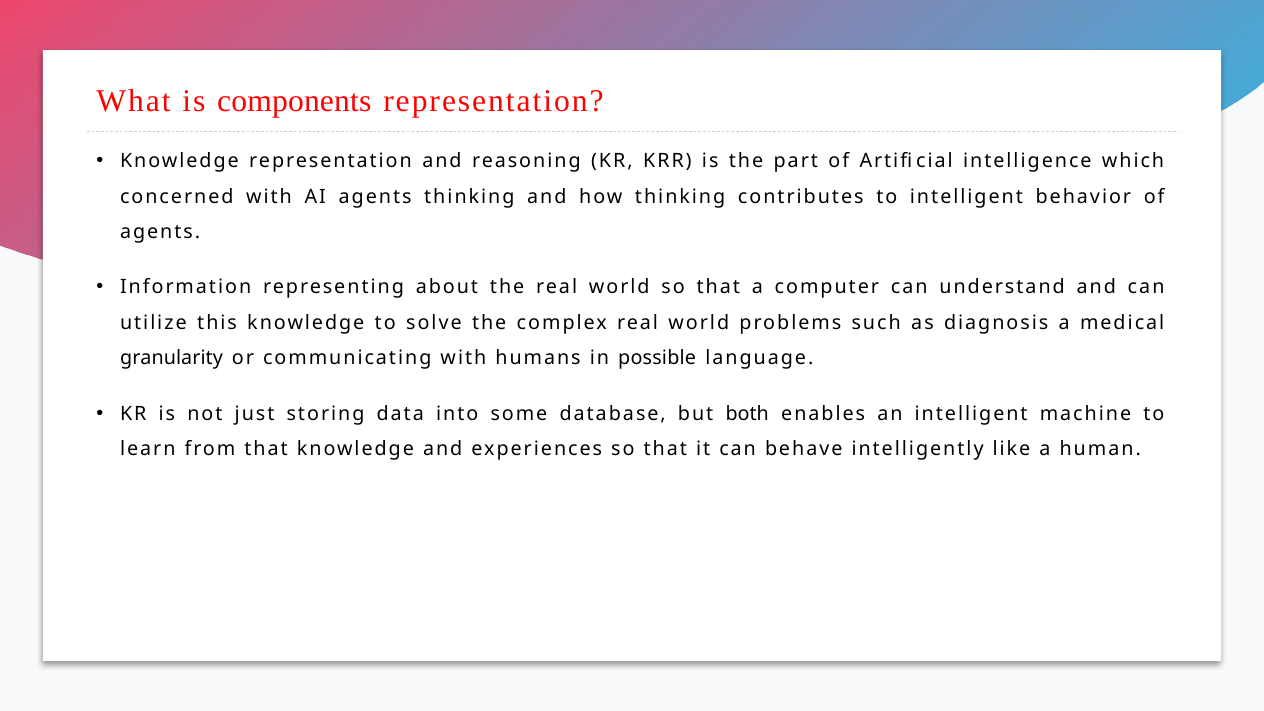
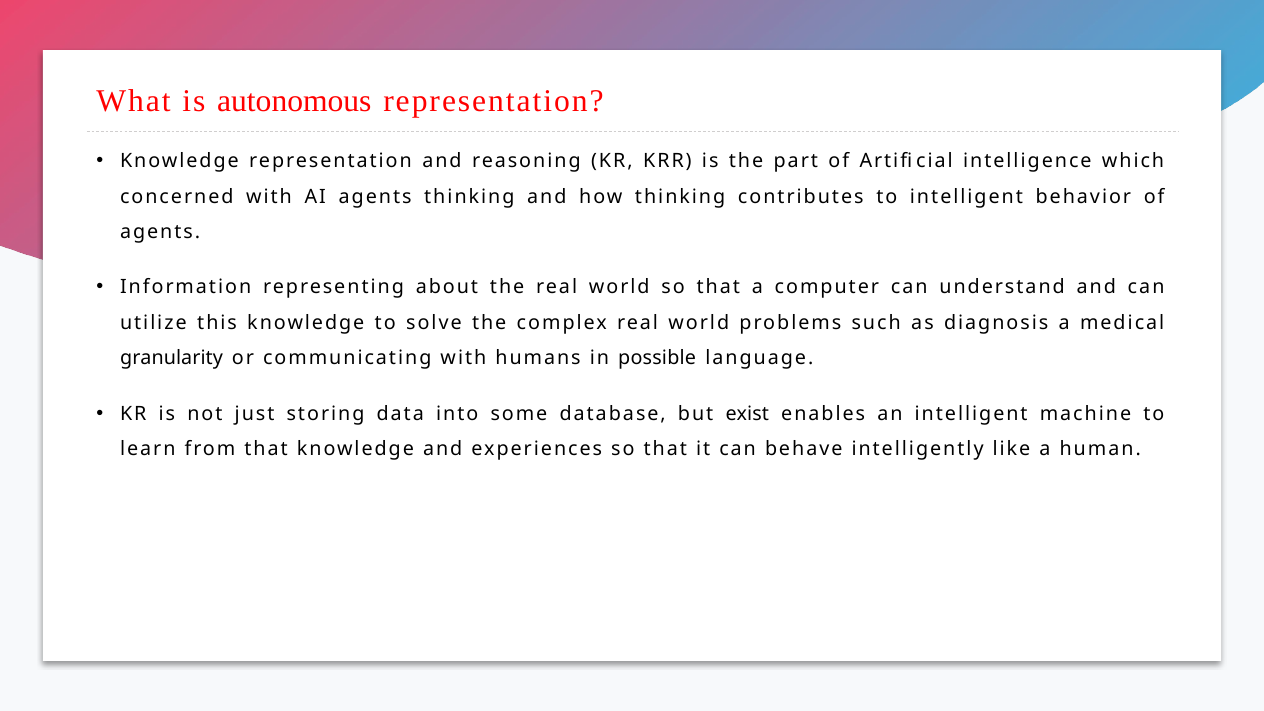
components: components -> autonomous (294, 101)
both: both -> exist (747, 414)
